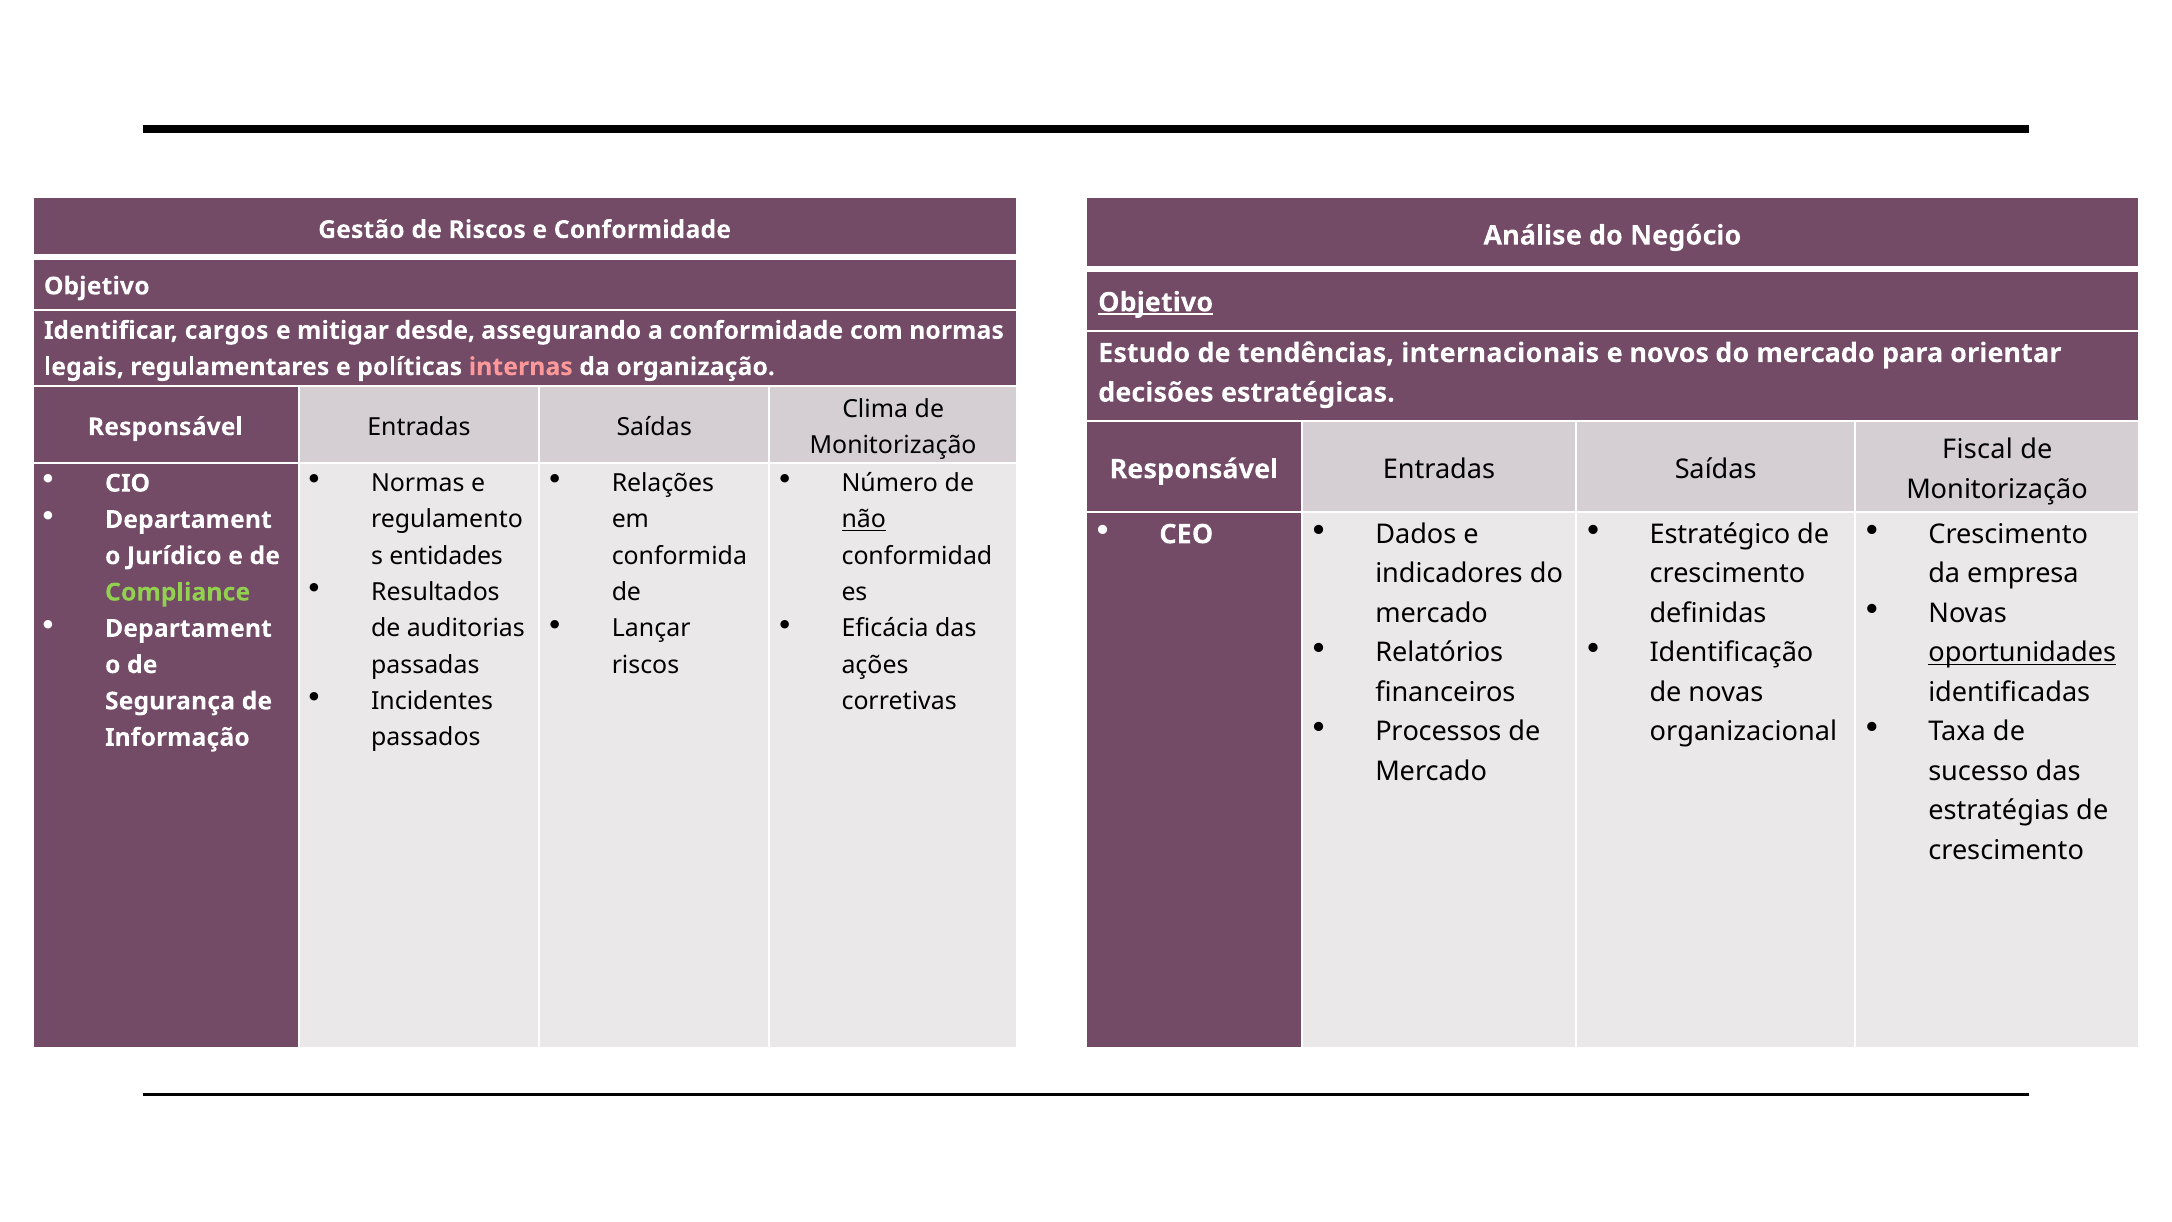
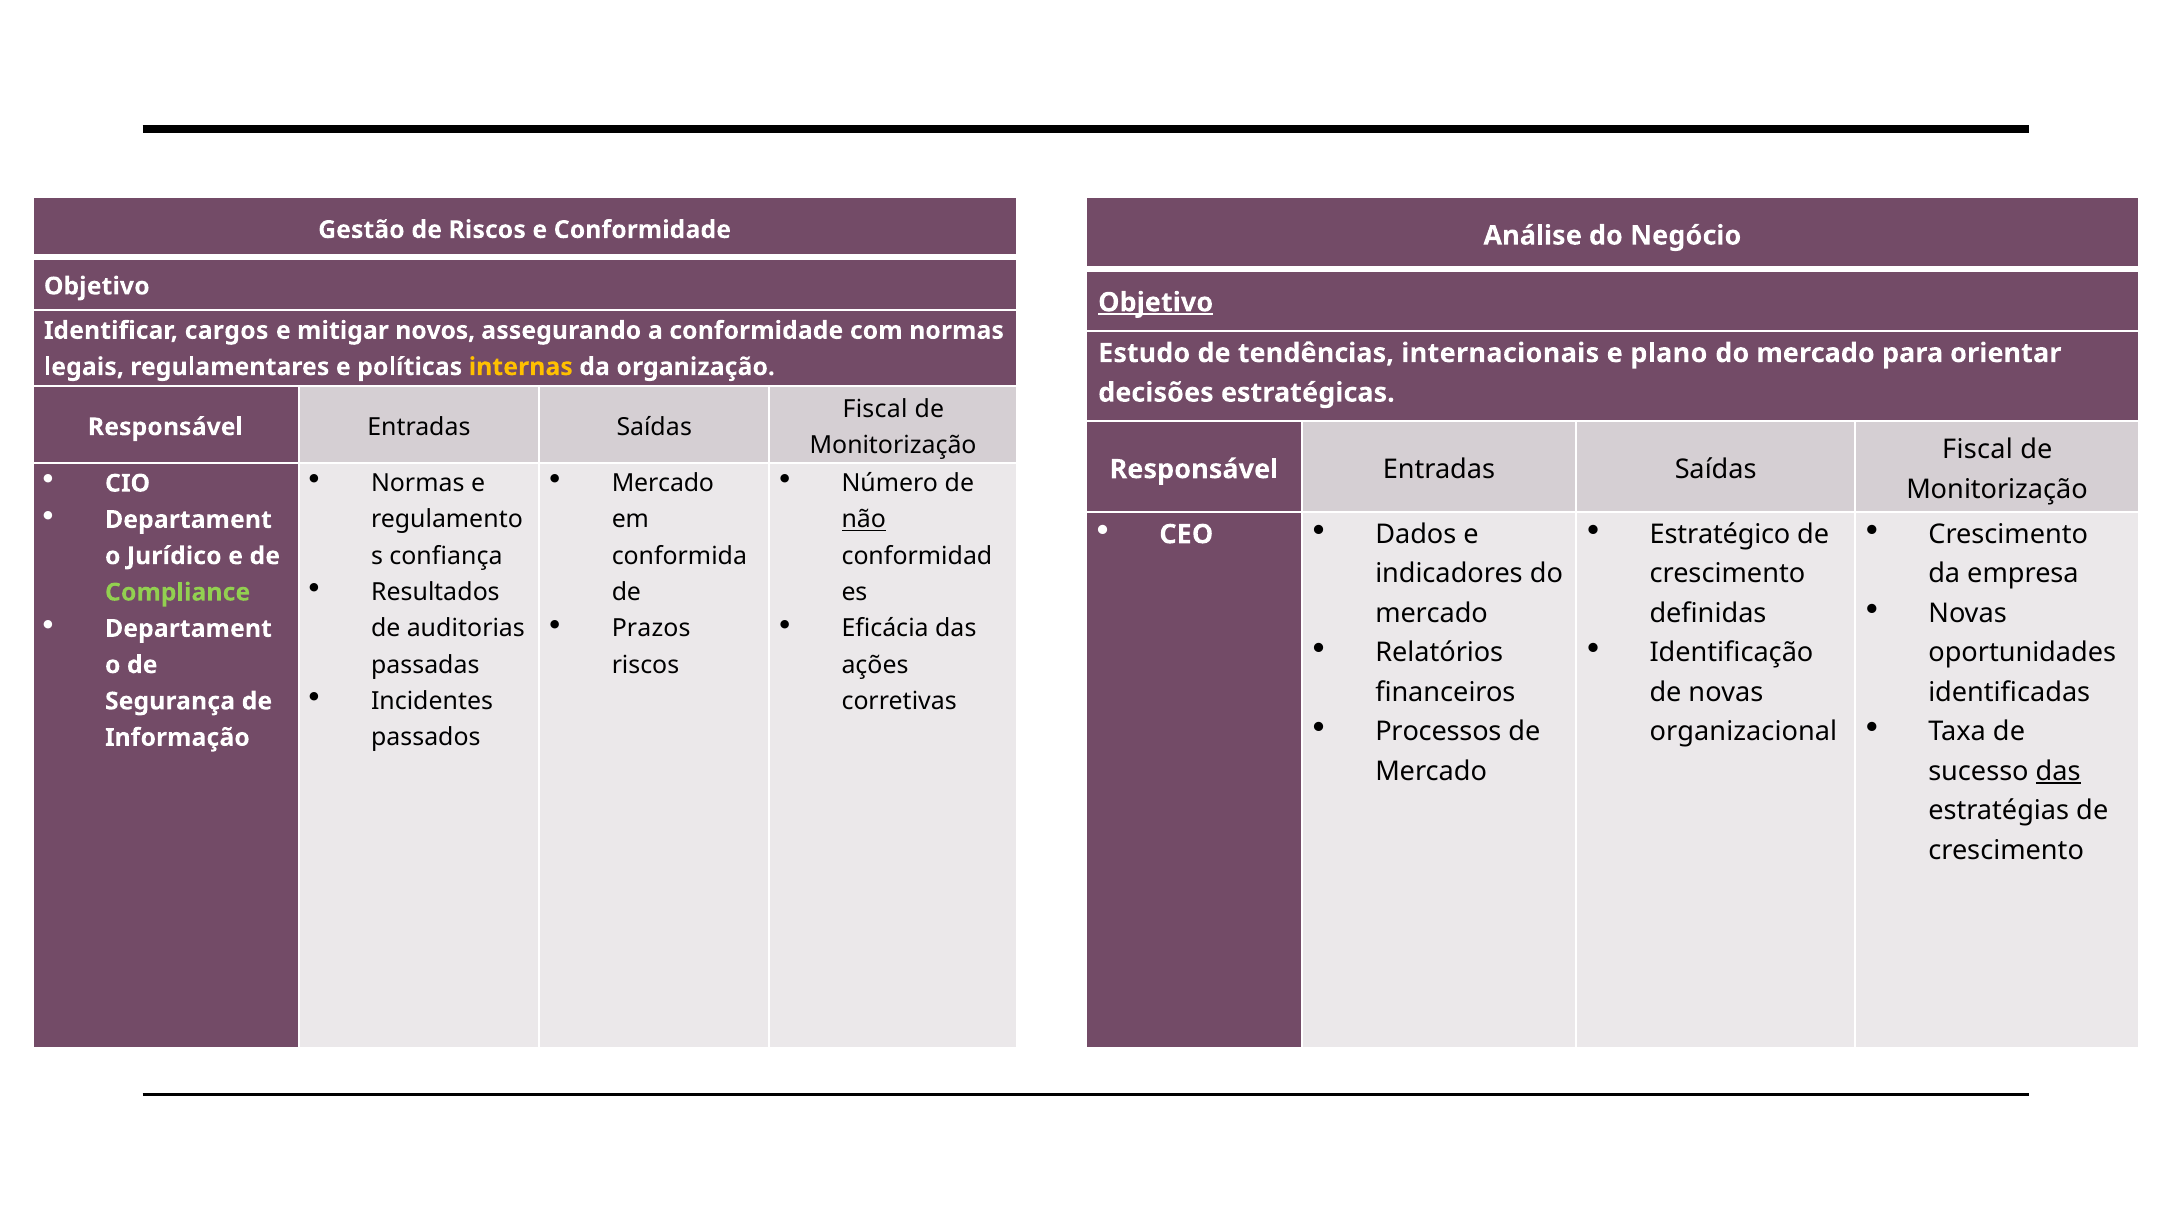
desde: desde -> novos (435, 331)
novos: novos -> plano (1669, 353)
internas colour: pink -> yellow (521, 367)
Clima: Clima -> Fiscal (875, 409)
Relações: Relações -> Mercado (663, 483)
entidades: entidades -> confiança (446, 556)
Lançar: Lançar -> Prazos (651, 629)
oportunidades underline: present -> none (2022, 653)
das underline: none -> present (2058, 771)
